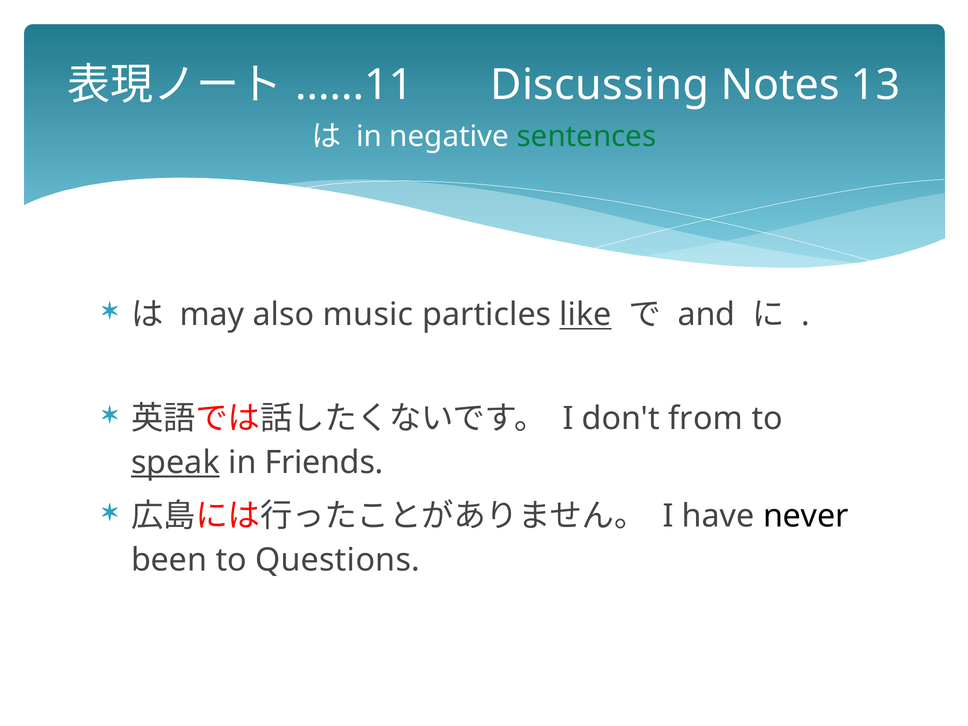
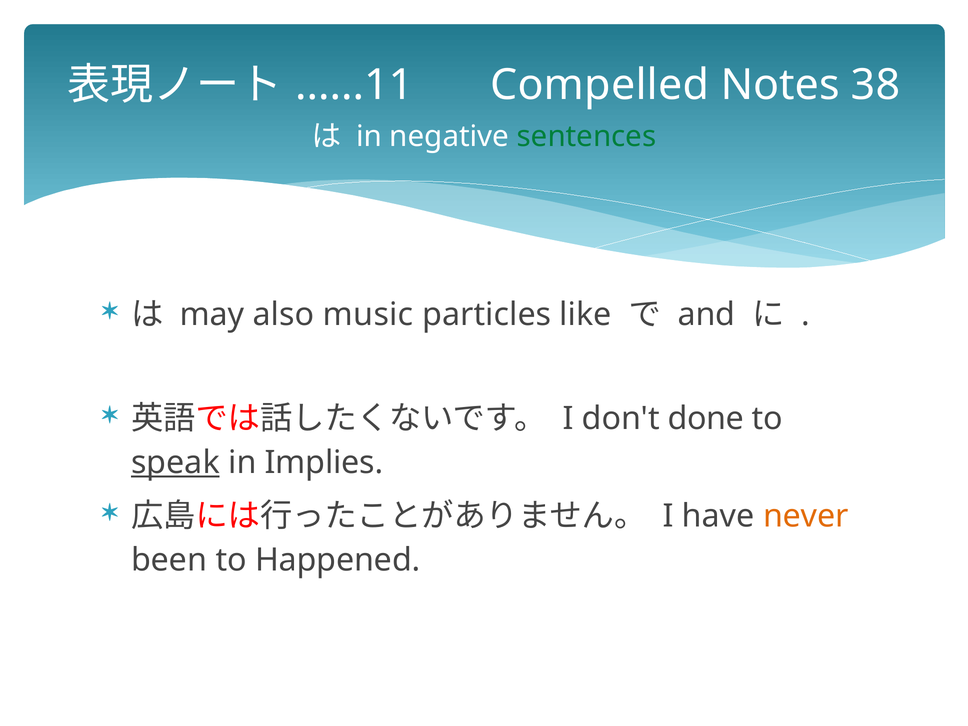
Discussing: Discussing -> Compelled (600, 85)
13: 13 -> 38 (876, 85)
like underline: present -> none (585, 315)
from: from -> done (706, 419)
Friends: Friends -> Implies (324, 463)
never colour: black -> orange (806, 516)
Questions: Questions -> Happened (338, 560)
